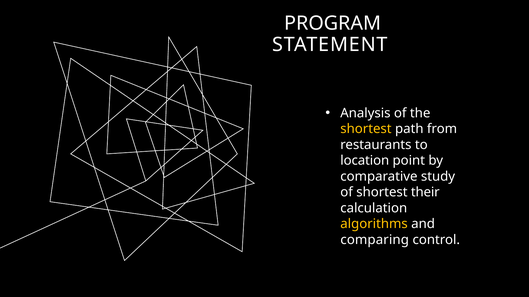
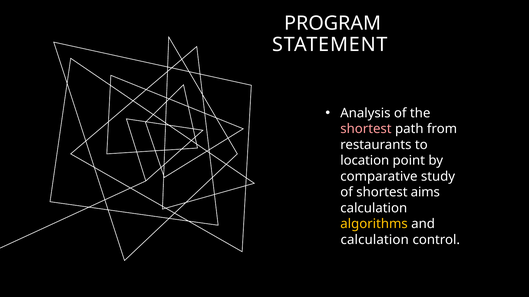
shortest colour: yellow -> pink (366, 129)
their: their -> aims (425, 193)
comparing: comparing -> calculation (375, 240)
